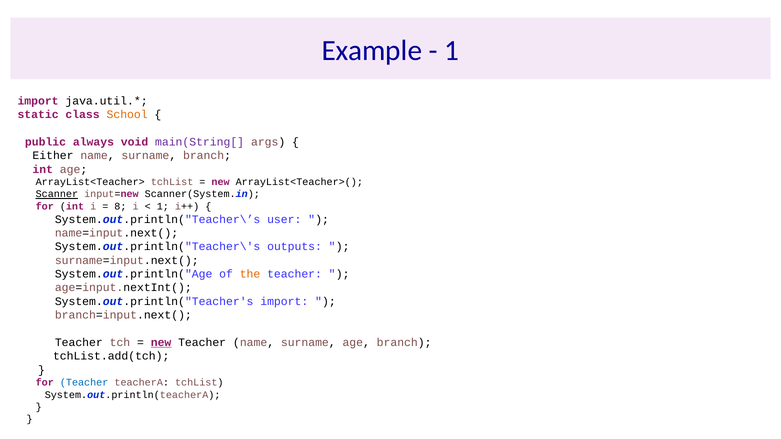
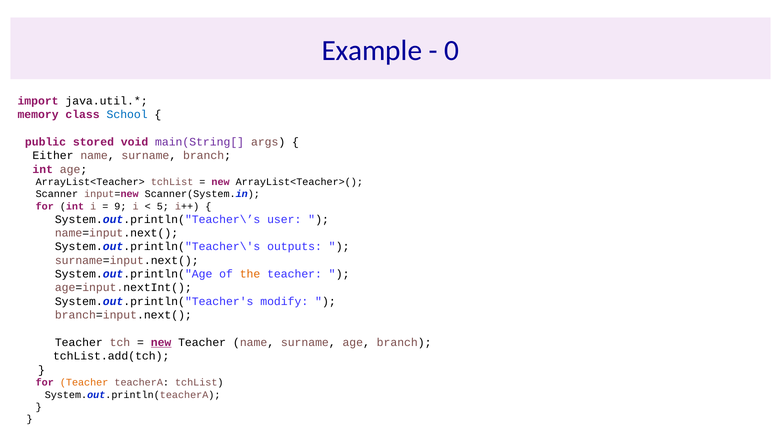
1: 1 -> 0 (452, 50)
static: static -> memory (38, 115)
School colour: orange -> blue (127, 115)
always: always -> stored (93, 142)
Scanner underline: present -> none (57, 194)
8: 8 -> 9 (120, 206)
1: 1 -> 5 (163, 206)
System.out.println("Teacher's import: import -> modify (284, 302)
Teacher colour: blue -> orange (84, 383)
